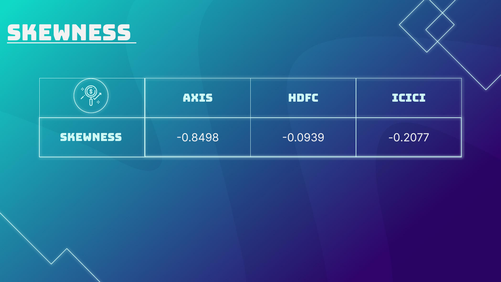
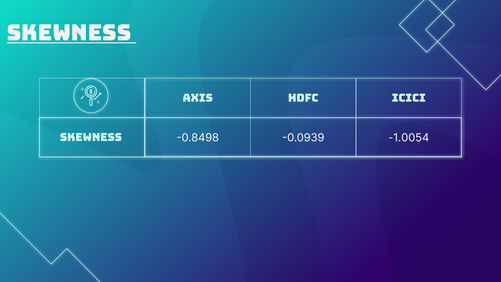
-0.2077: -0.2077 -> -1.0054 (409, 138)
